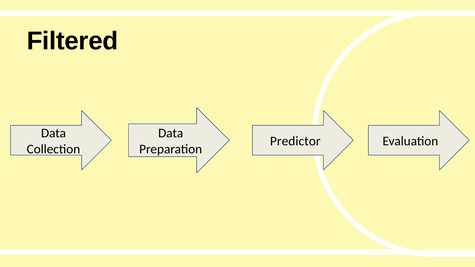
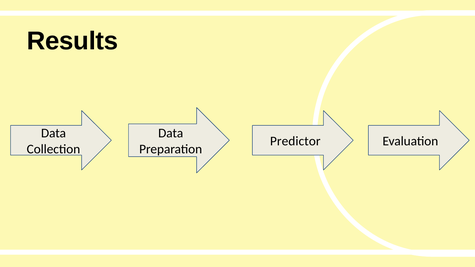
Filtered: Filtered -> Results (73, 41)
